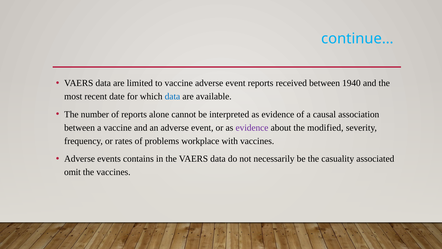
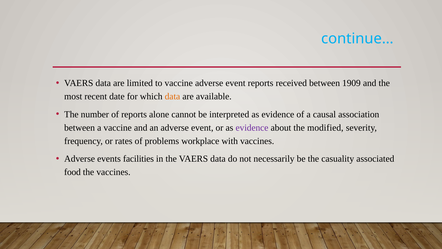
1940: 1940 -> 1909 (351, 83)
data colour: blue -> orange (172, 96)
contains: contains -> facilities (138, 159)
omit: omit -> food (72, 172)
